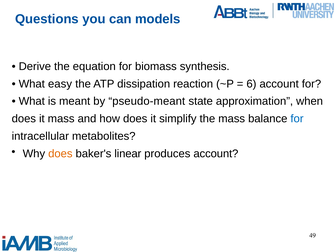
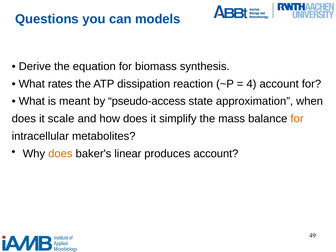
easy: easy -> rates (60, 84)
6: 6 -> 4 (251, 84)
pseudo-meant: pseudo-meant -> pseudo-access (147, 101)
it mass: mass -> scale (61, 119)
for colour: blue -> orange (297, 119)
